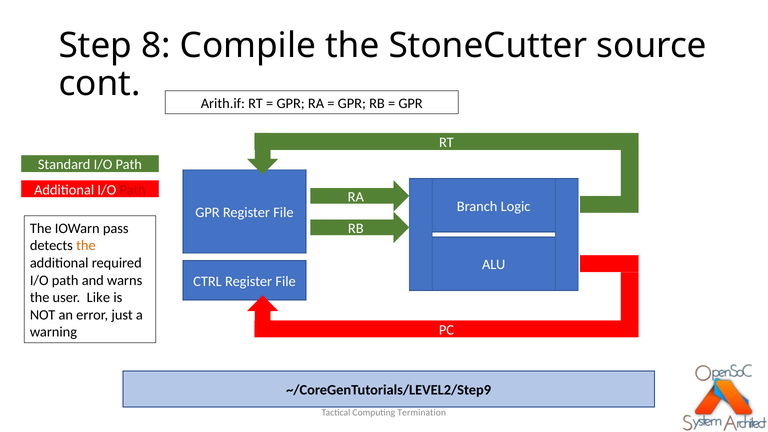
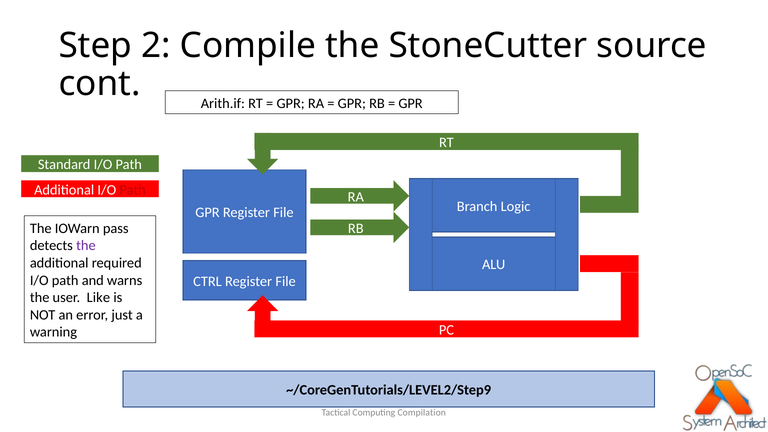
8: 8 -> 2 (156, 46)
the colour: orange -> purple (86, 246)
Termination: Termination -> Compilation (422, 412)
